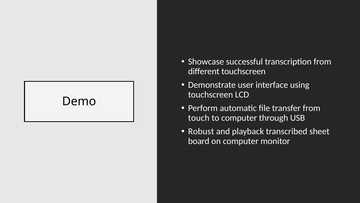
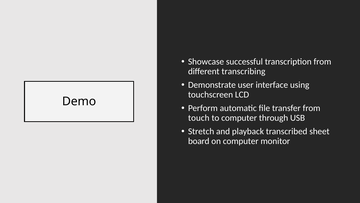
different touchscreen: touchscreen -> transcribing (243, 71)
Robust: Robust -> Stretch (201, 131)
